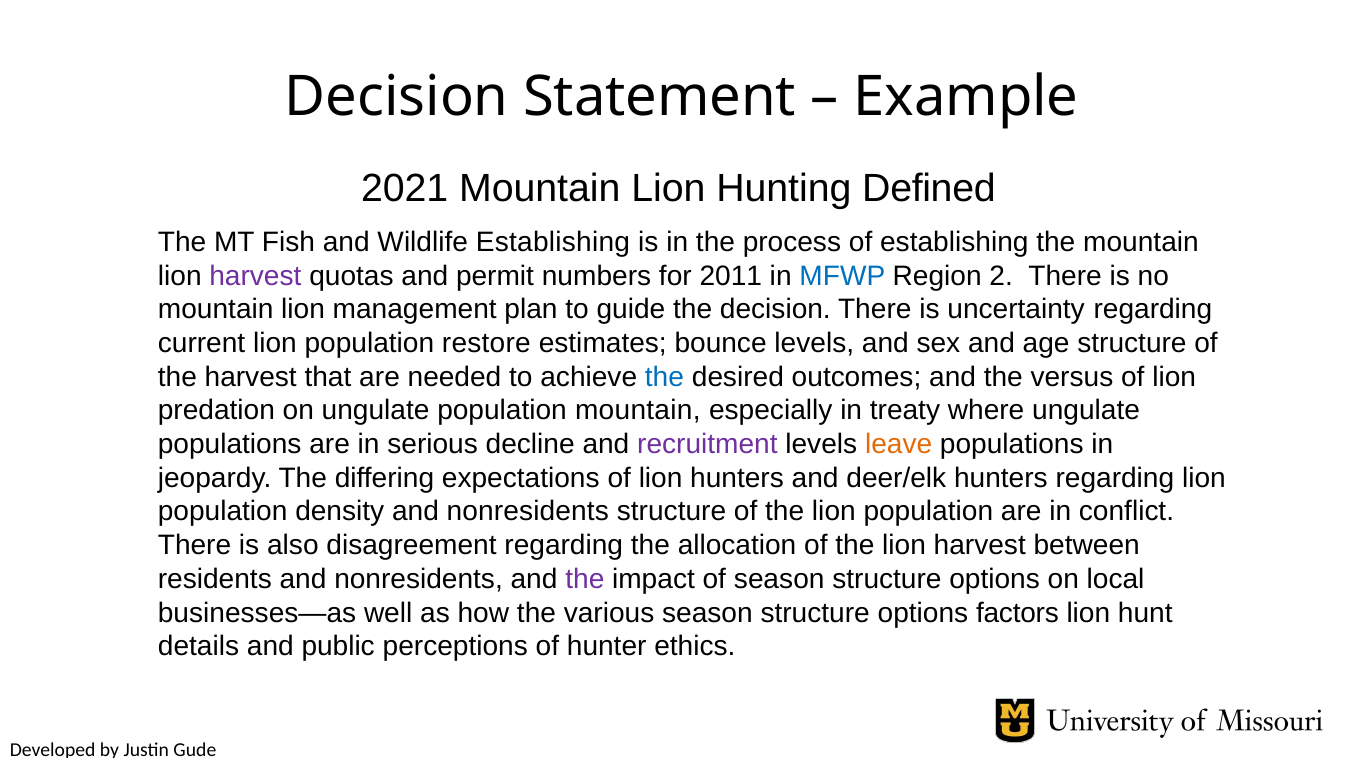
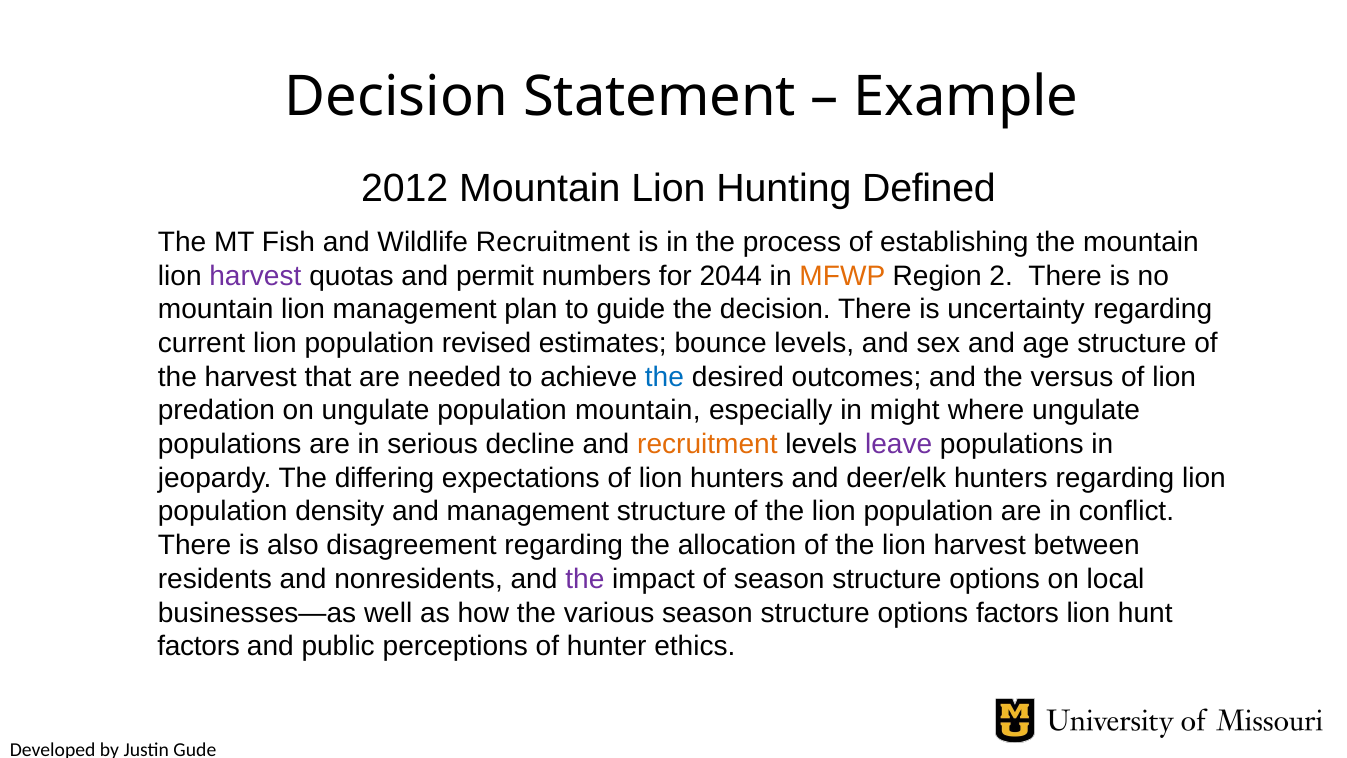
2021: 2021 -> 2012 (405, 188)
Wildlife Establishing: Establishing -> Recruitment (553, 242)
2011: 2011 -> 2044 (731, 276)
MFWP colour: blue -> orange (842, 276)
restore: restore -> revised (487, 343)
treaty: treaty -> might (905, 410)
recruitment colour: purple -> orange (707, 444)
leave colour: orange -> purple (899, 444)
density and nonresidents: nonresidents -> management (528, 511)
details: details -> factors (199, 646)
